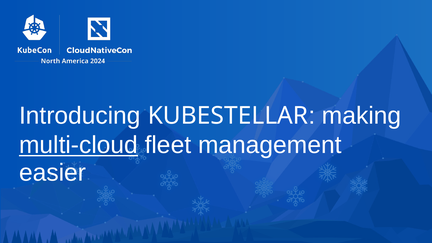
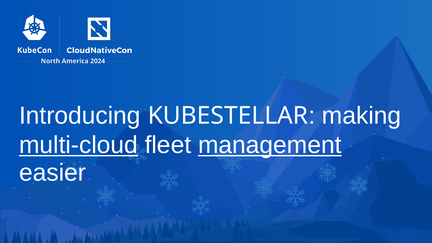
management underline: none -> present (270, 145)
